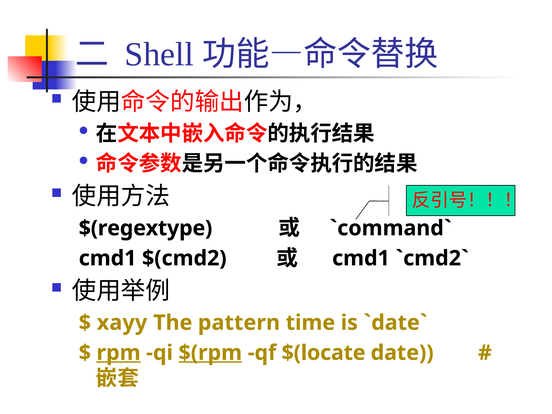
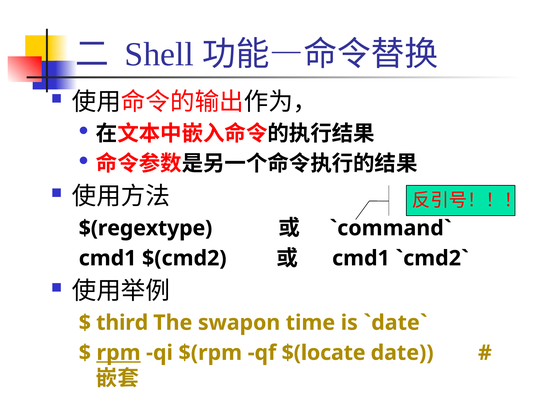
xayy: xayy -> third (122, 323)
pattern: pattern -> swapon (239, 323)
$(rpm underline: present -> none (210, 353)
